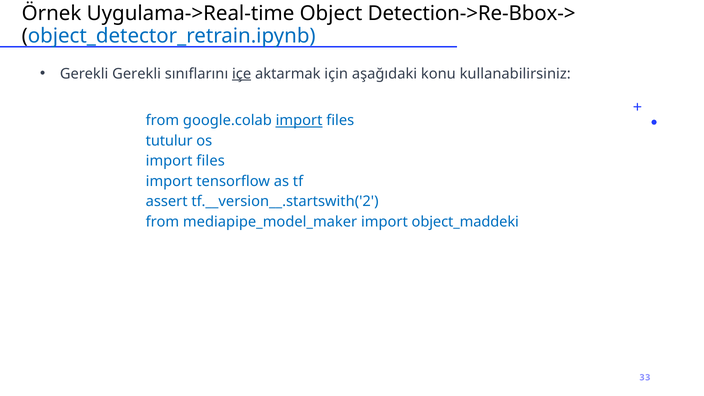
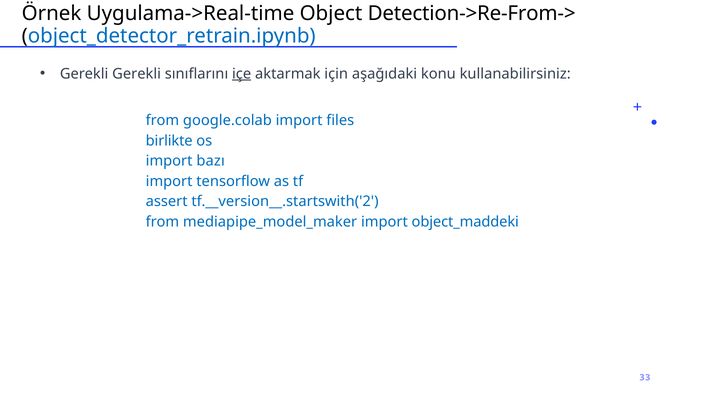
Detection->Re-Bbox->: Detection->Re-Bbox-> -> Detection->Re-From-> (472, 14)
import underline: present -> none (299, 121)
tutulur: tutulur -> birlikte (169, 141)
files: files -> bazı (211, 161)
